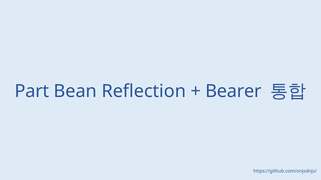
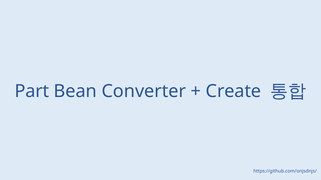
Reflection: Reflection -> Converter (144, 91)
Bearer: Bearer -> Create (233, 91)
